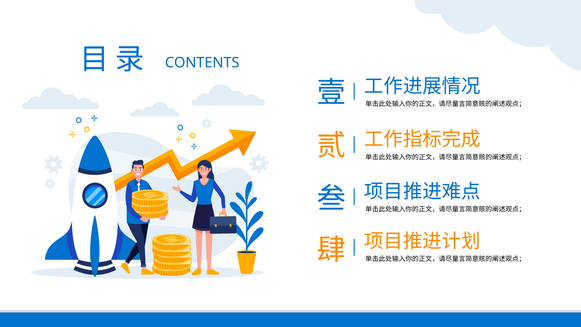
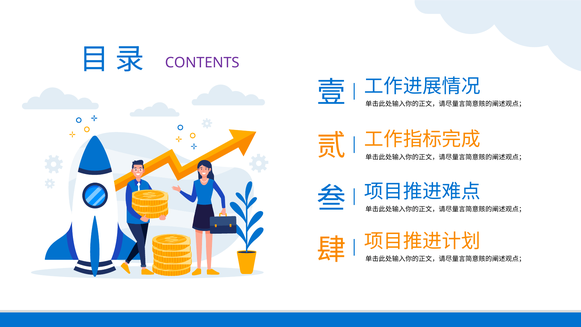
CONTENTS colour: blue -> purple (202, 63)
